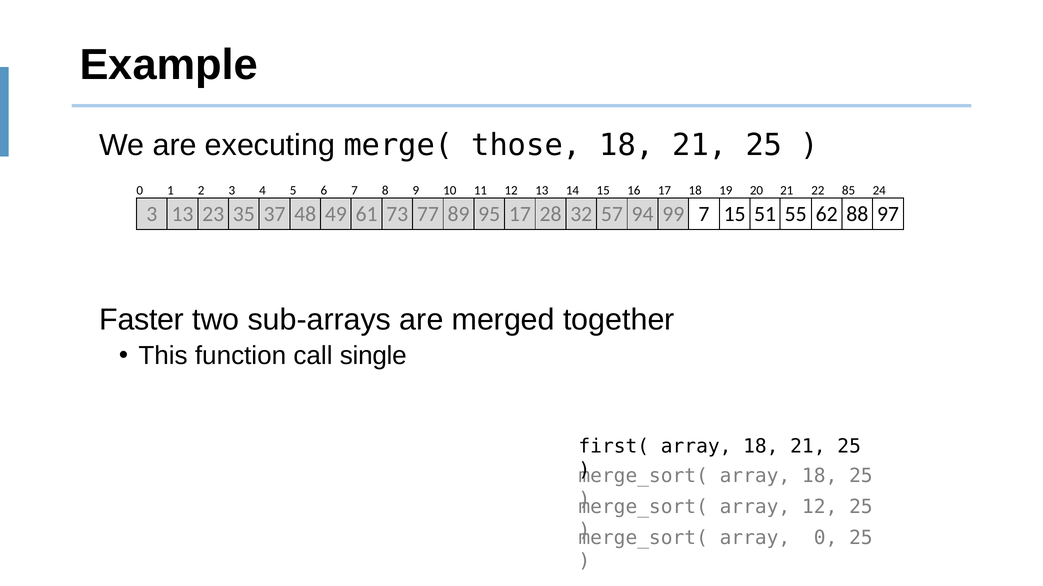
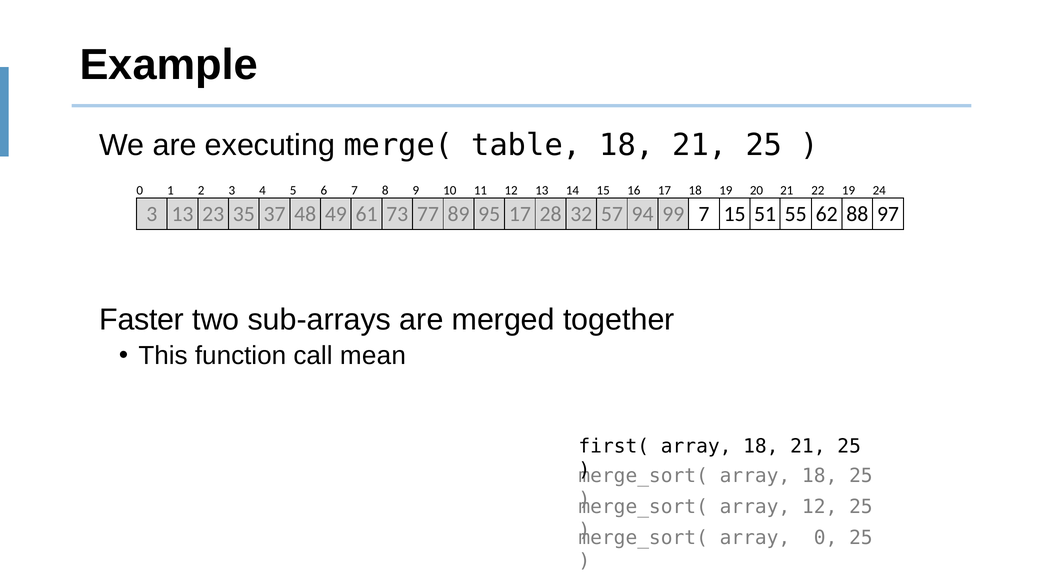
those: those -> table (526, 145)
22 85: 85 -> 19 (849, 191)
single: single -> mean (373, 356)
